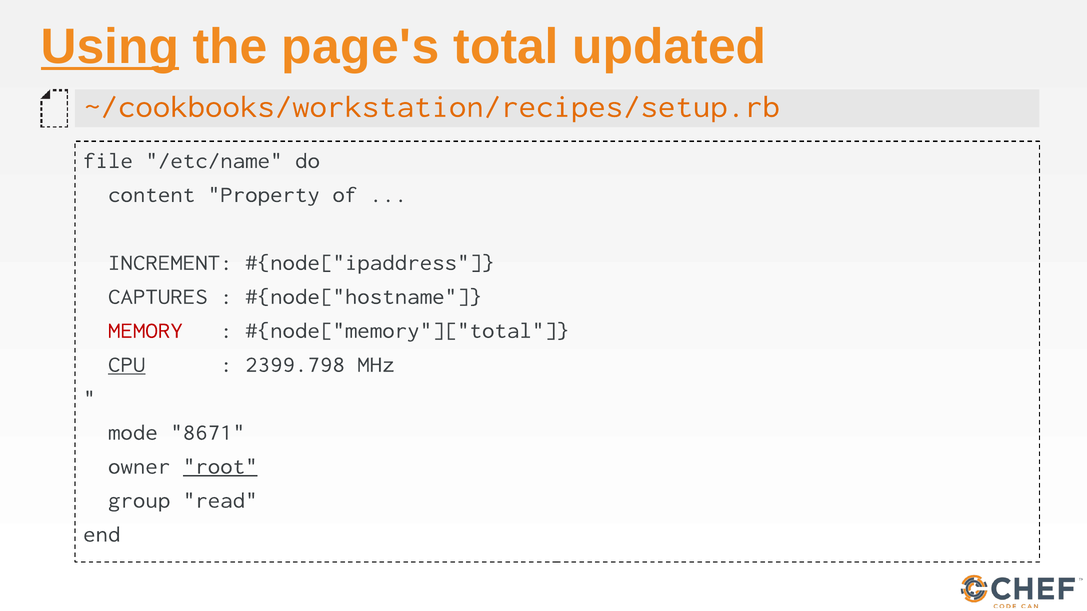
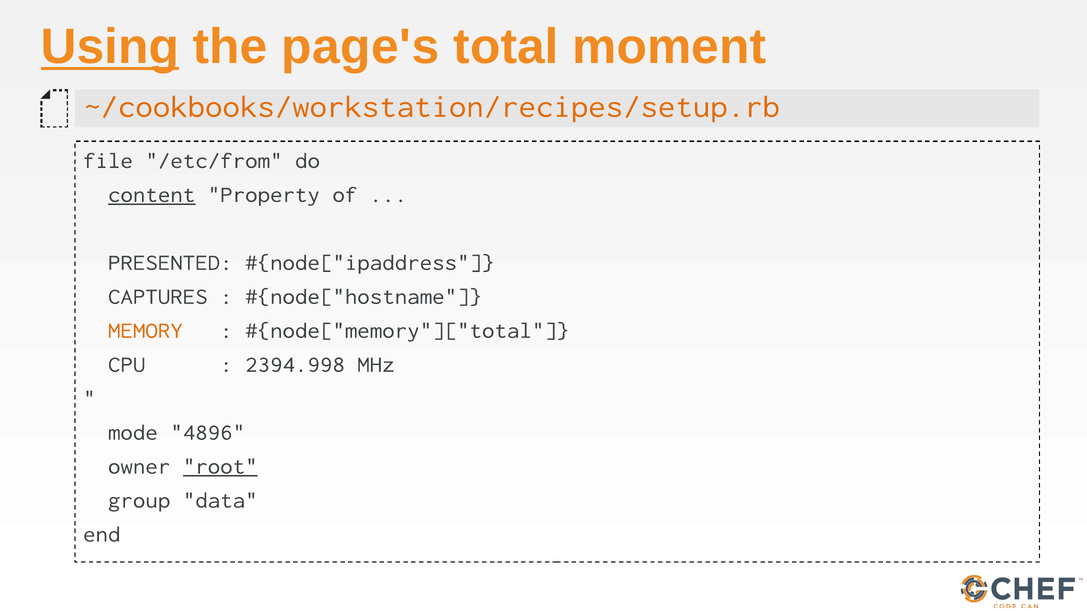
updated: updated -> moment (669, 47)
/etc/name: /etc/name -> /etc/from (214, 161)
content underline: none -> present (152, 195)
INCREMENT: INCREMENT -> PRESENTED (170, 263)
MEMORY colour: red -> orange (145, 331)
CPU underline: present -> none (127, 365)
2399.798: 2399.798 -> 2394.998 (295, 365)
8671: 8671 -> 4896 (208, 433)
read: read -> data (220, 501)
